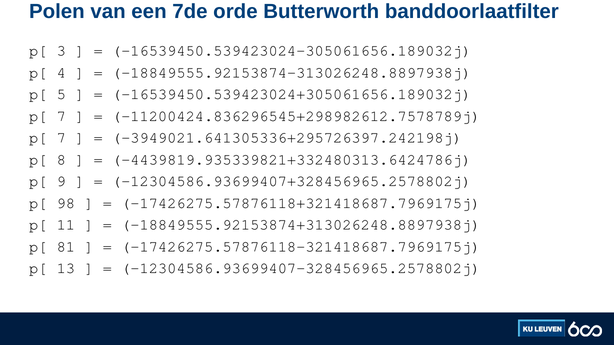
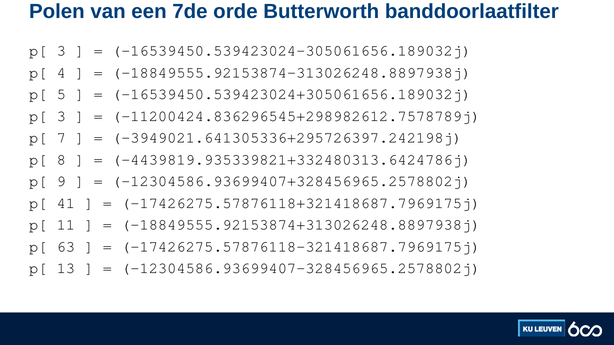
7: 7 -> 3 (61, 116)
98: 98 -> 41 (66, 203)
81: 81 -> 63 (66, 247)
